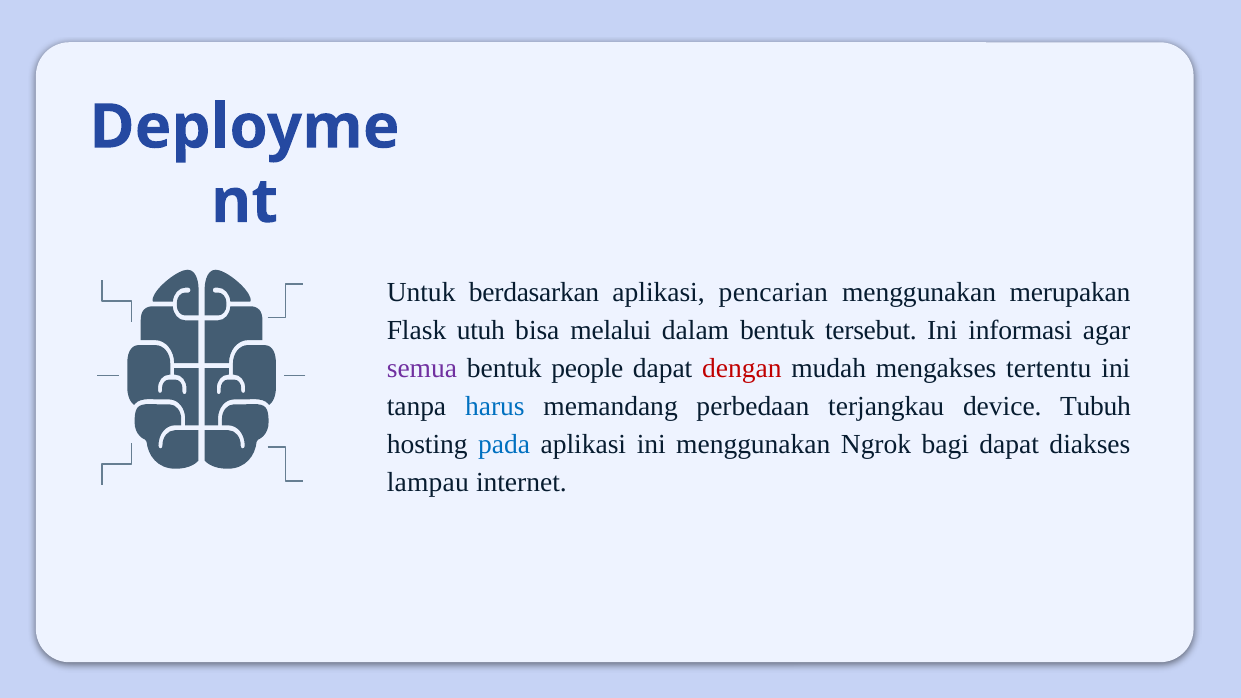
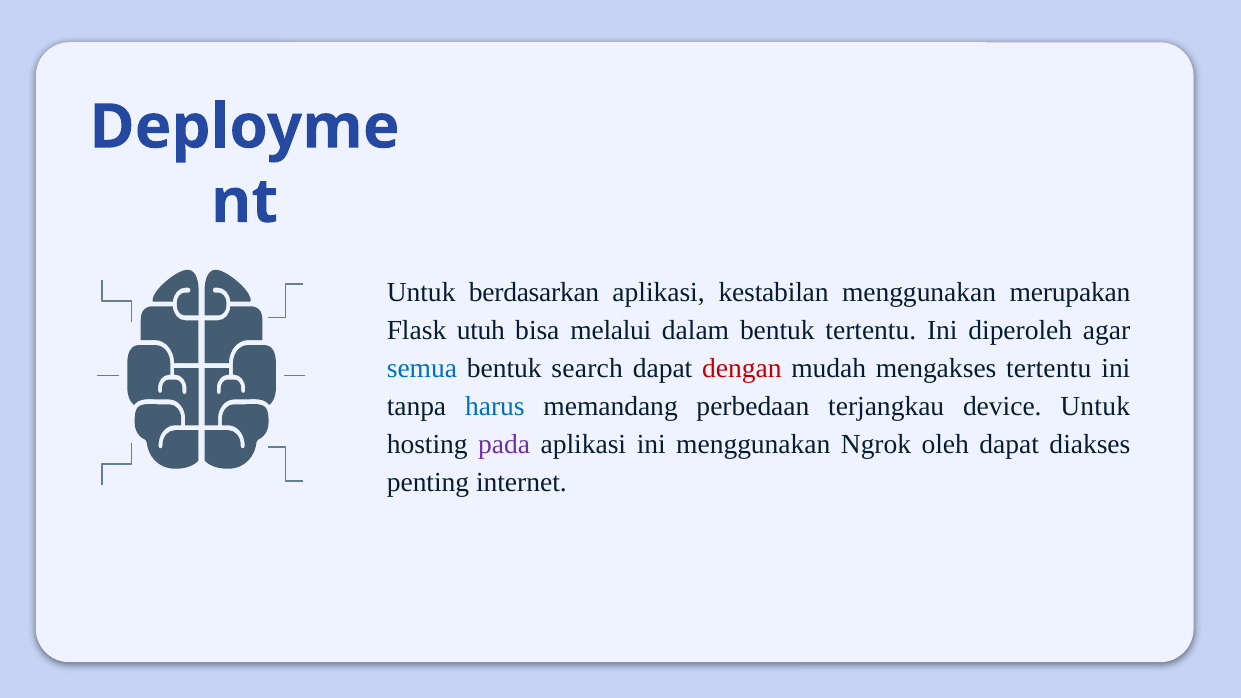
pencarian: pencarian -> kestabilan (774, 292)
bentuk tersebut: tersebut -> tertentu (871, 330)
informasi: informasi -> diperoleh (1020, 330)
semua colour: purple -> blue (422, 368)
people: people -> search (587, 368)
device Tubuh: Tubuh -> Untuk (1095, 406)
pada colour: blue -> purple (504, 444)
bagi: bagi -> oleh (945, 444)
lampau: lampau -> penting (428, 482)
